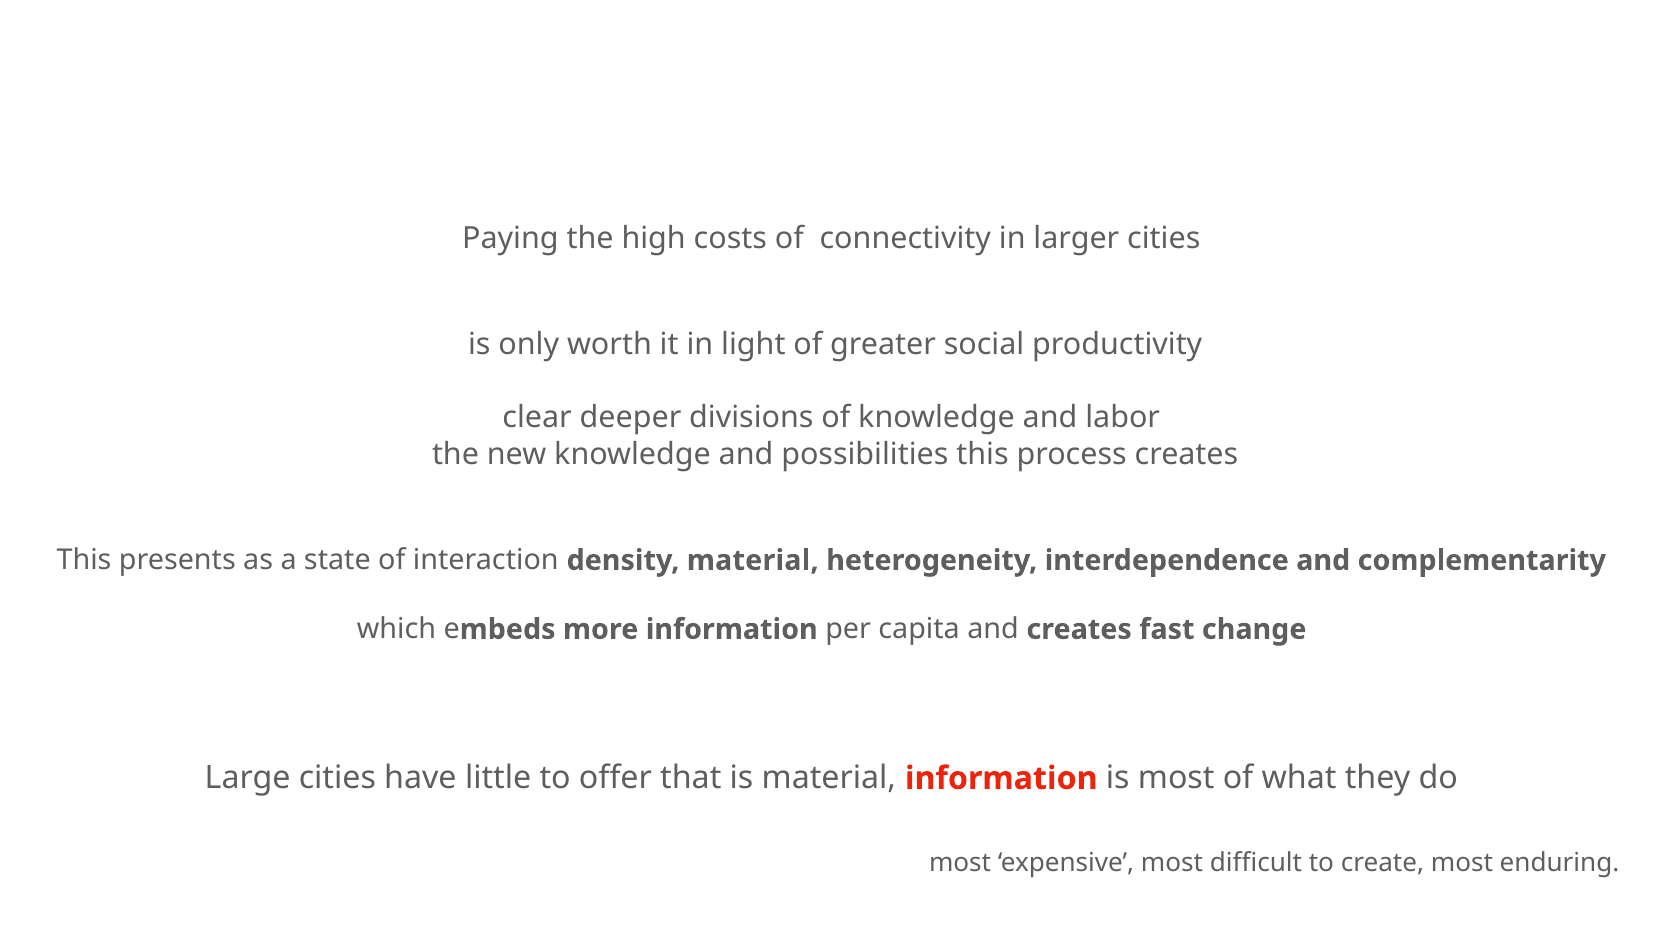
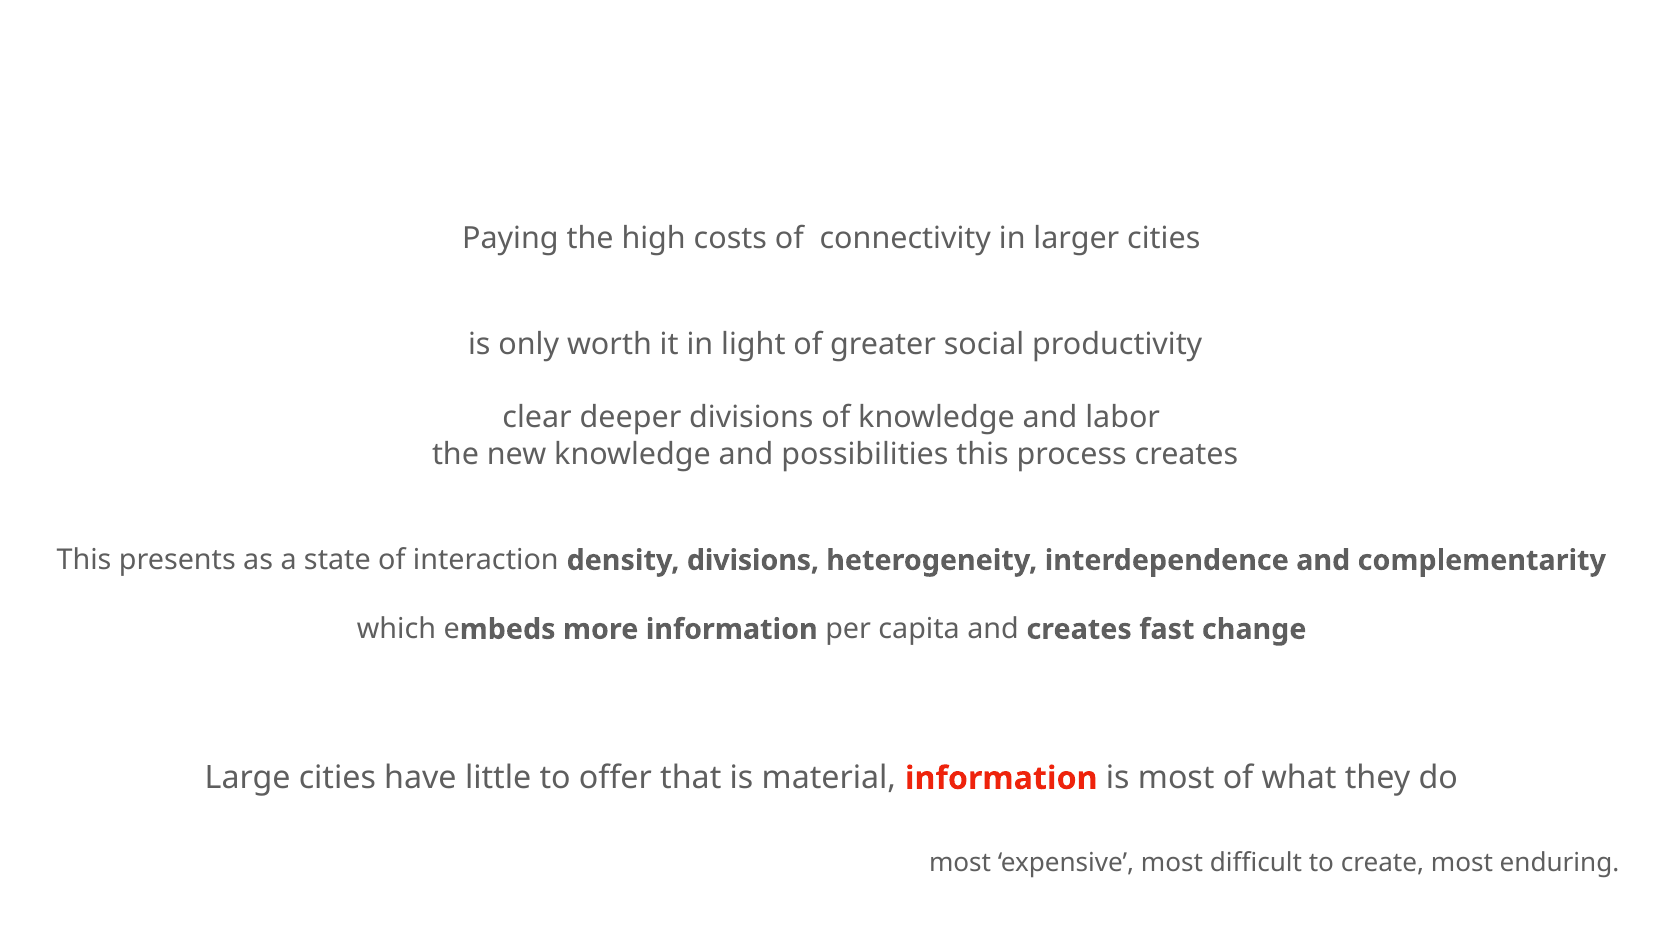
density material: material -> divisions (753, 560)
